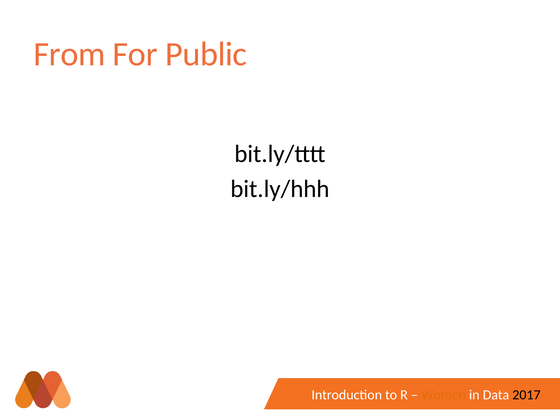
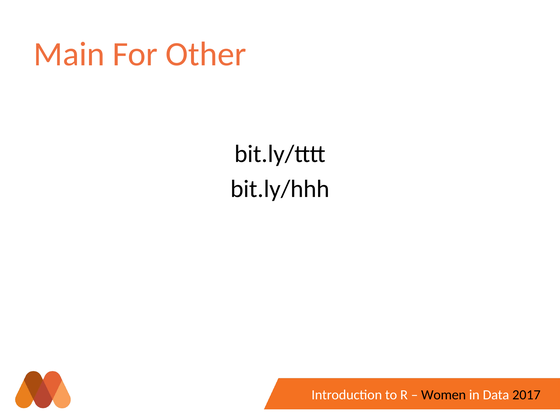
From: From -> Main (69, 54)
Public: Public -> Other (206, 54)
Women colour: orange -> black (444, 395)
